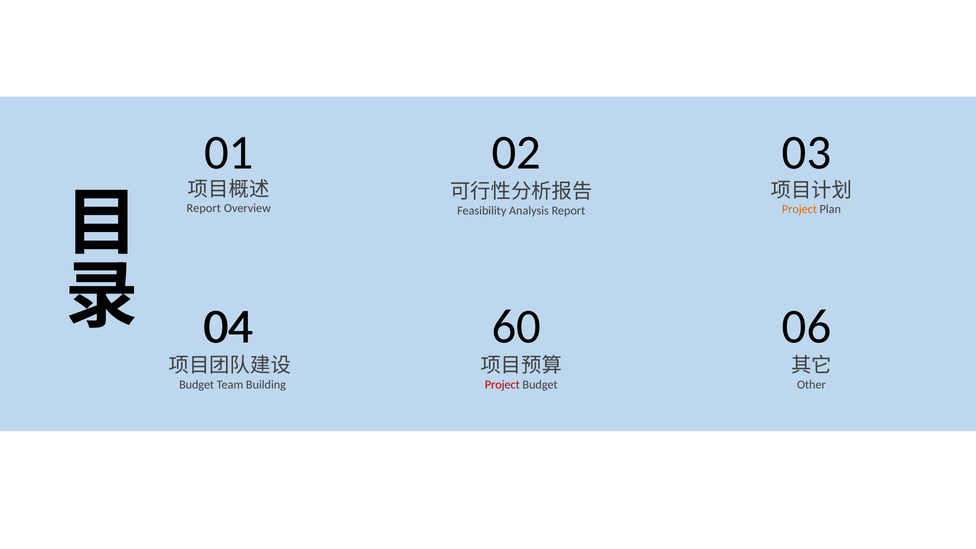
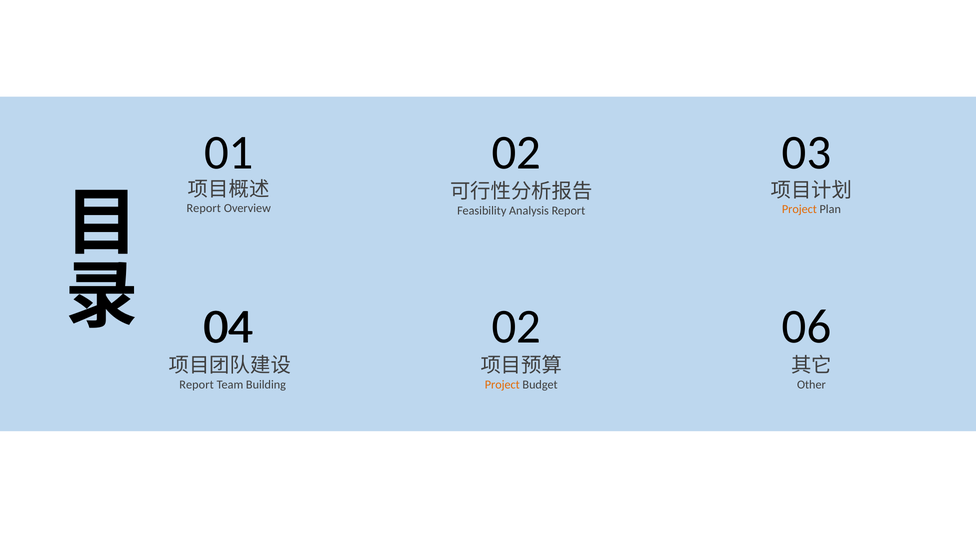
60: 60 -> 02 (516, 327)
Budget: Budget -> Report (197, 385)
Project colour: red -> orange (502, 385)
